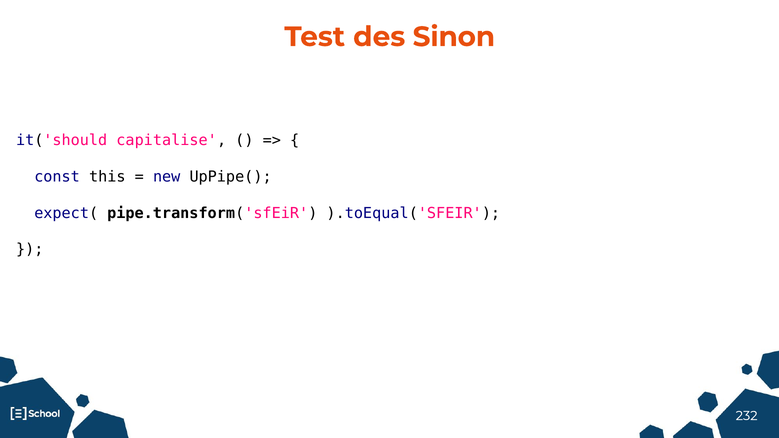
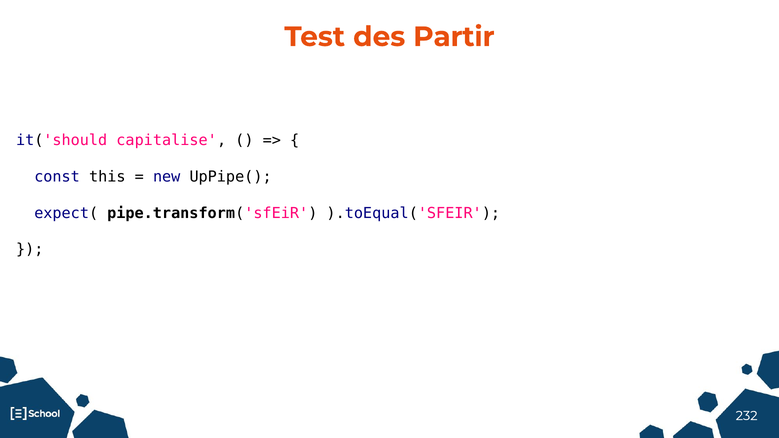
Sinon: Sinon -> Partir (454, 37)
